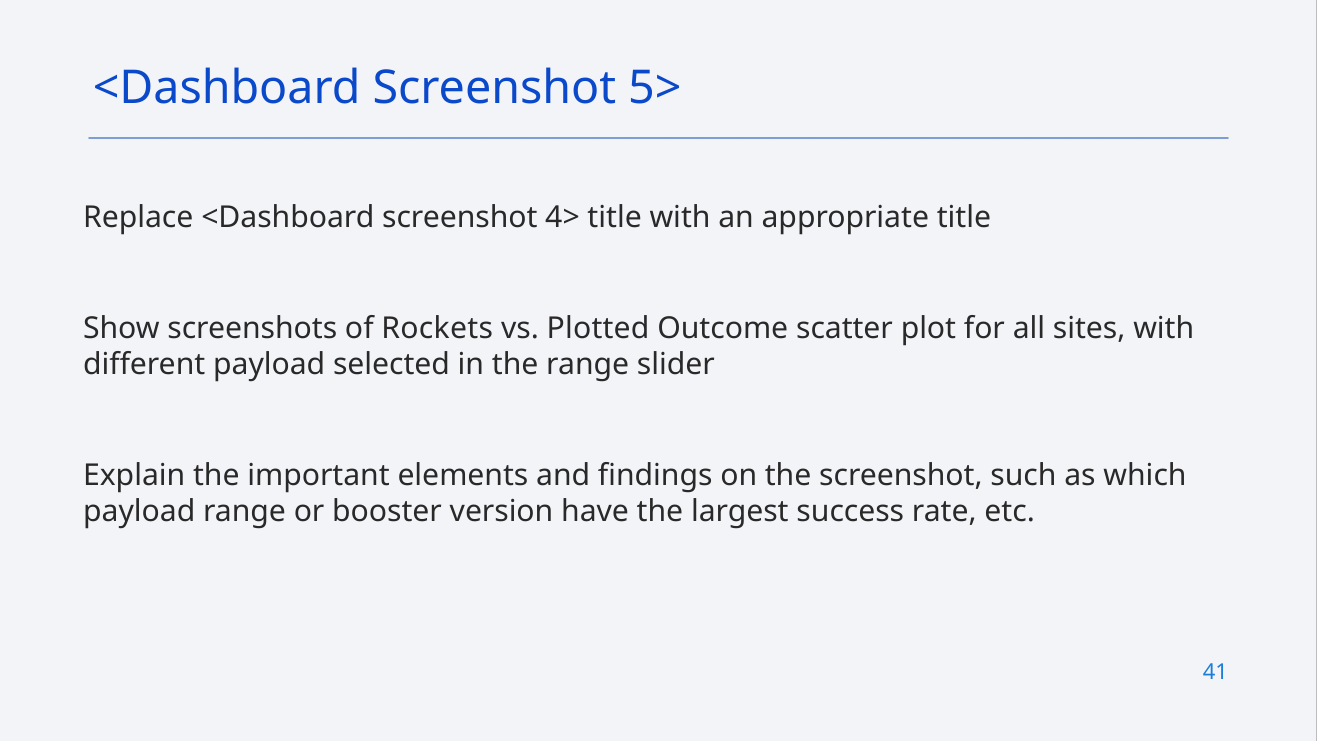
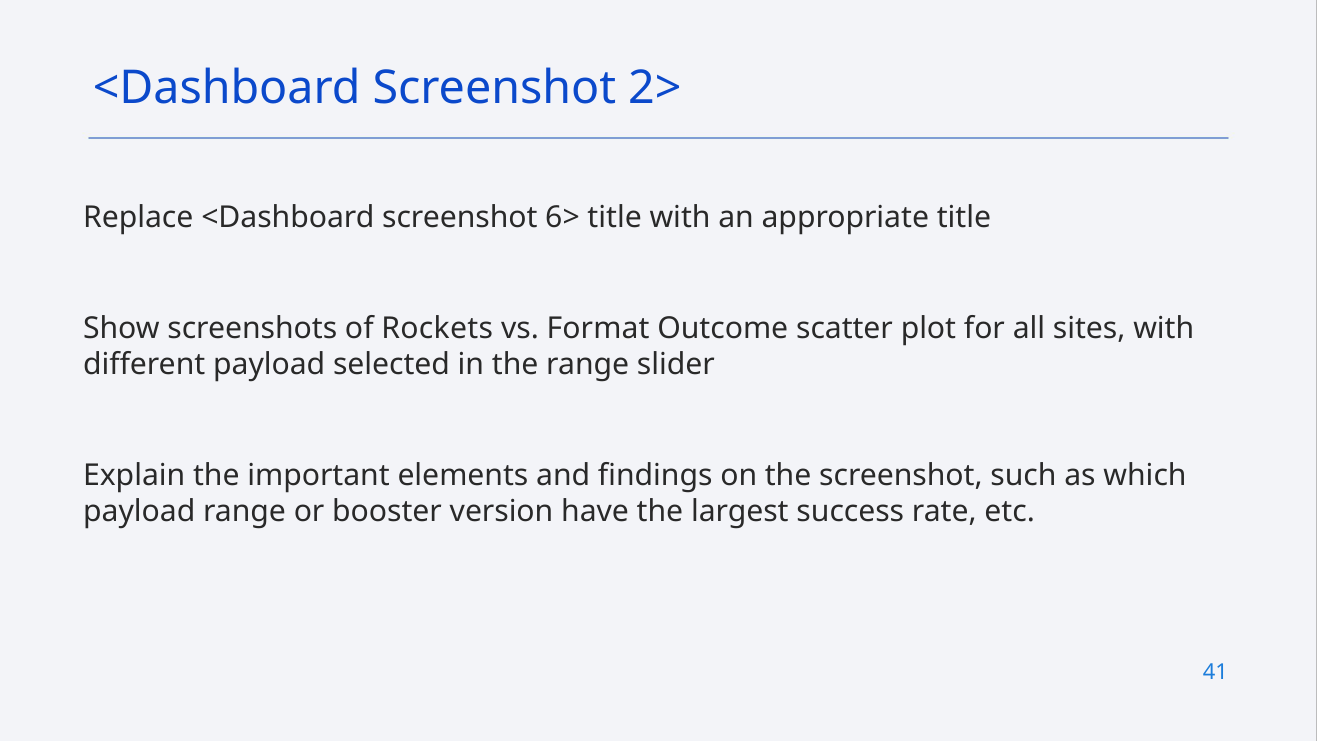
5>: 5> -> 2> (655, 88)
4>: 4> -> 6> (563, 217)
Plotted: Plotted -> Format (598, 328)
